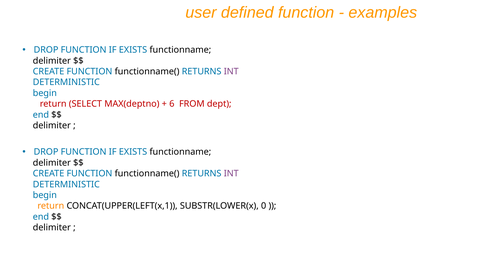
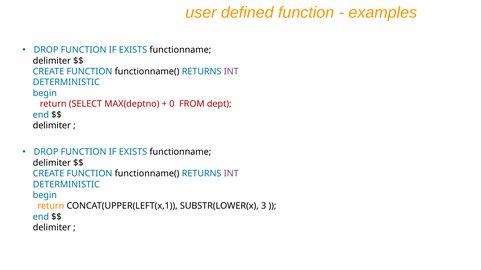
6: 6 -> 0 (172, 104)
0: 0 -> 3 (264, 206)
